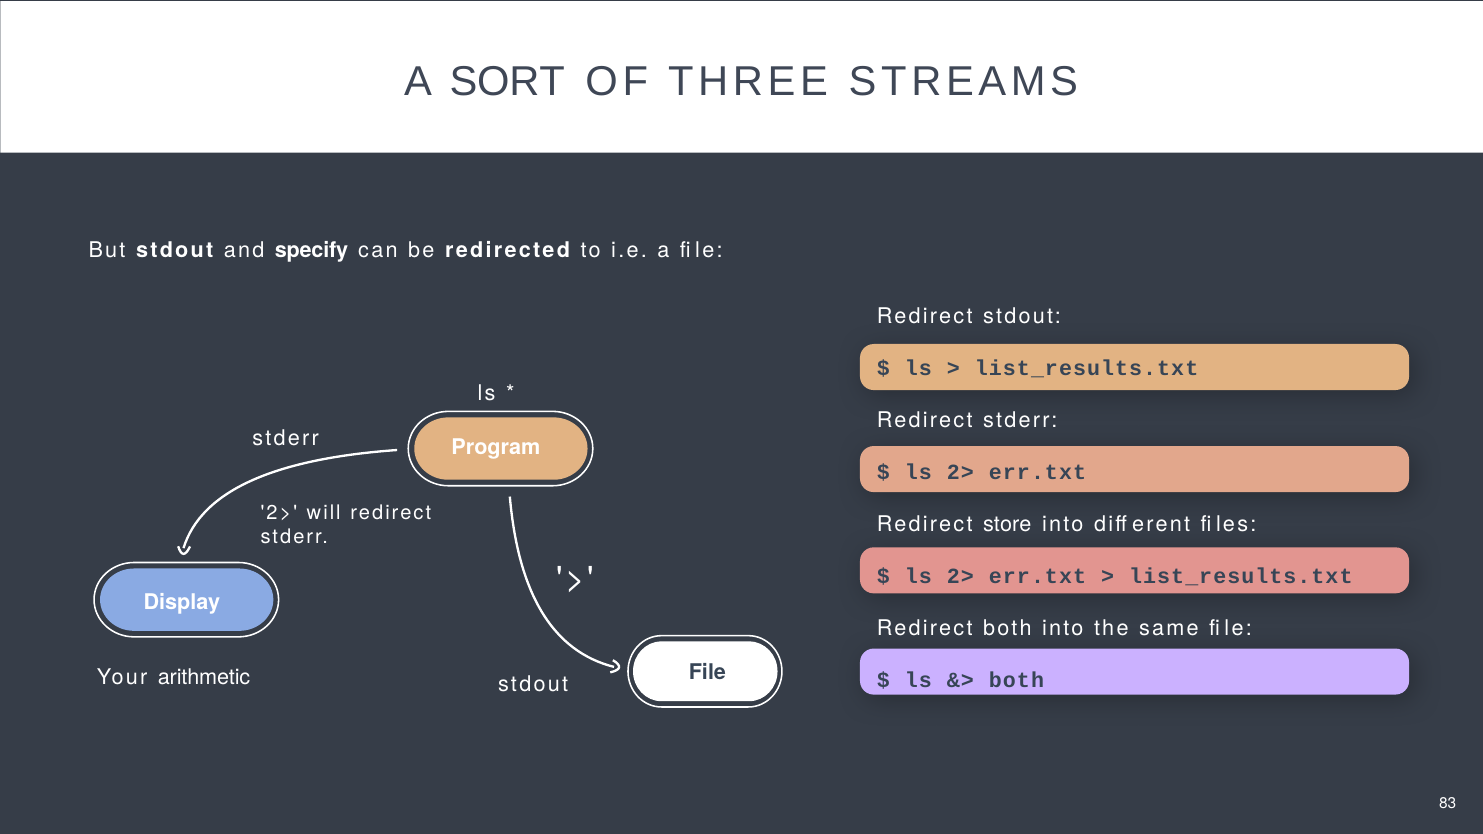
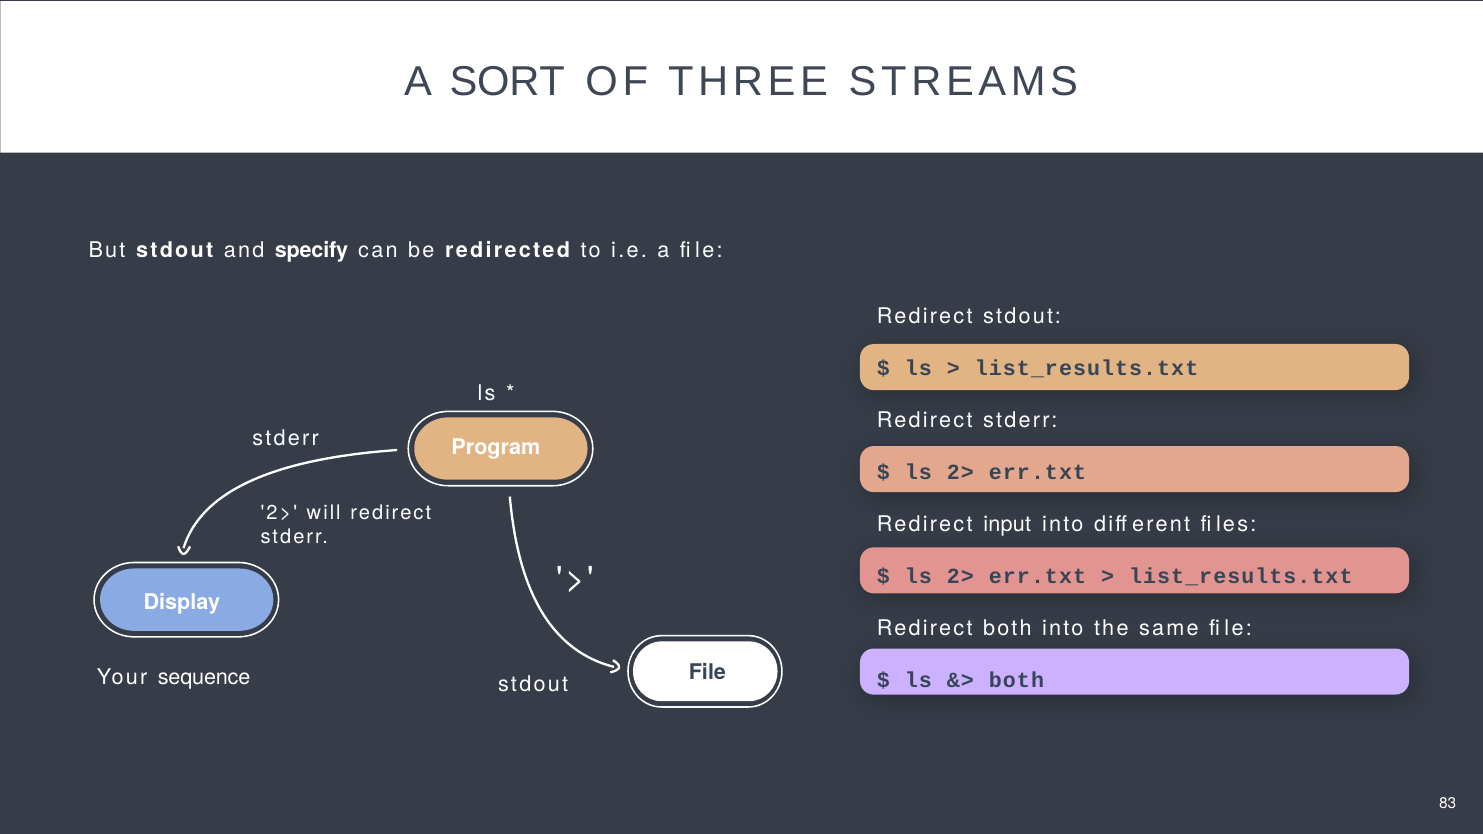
store: store -> input (1007, 525)
arithmetic: arithmetic -> sequence (204, 677)
